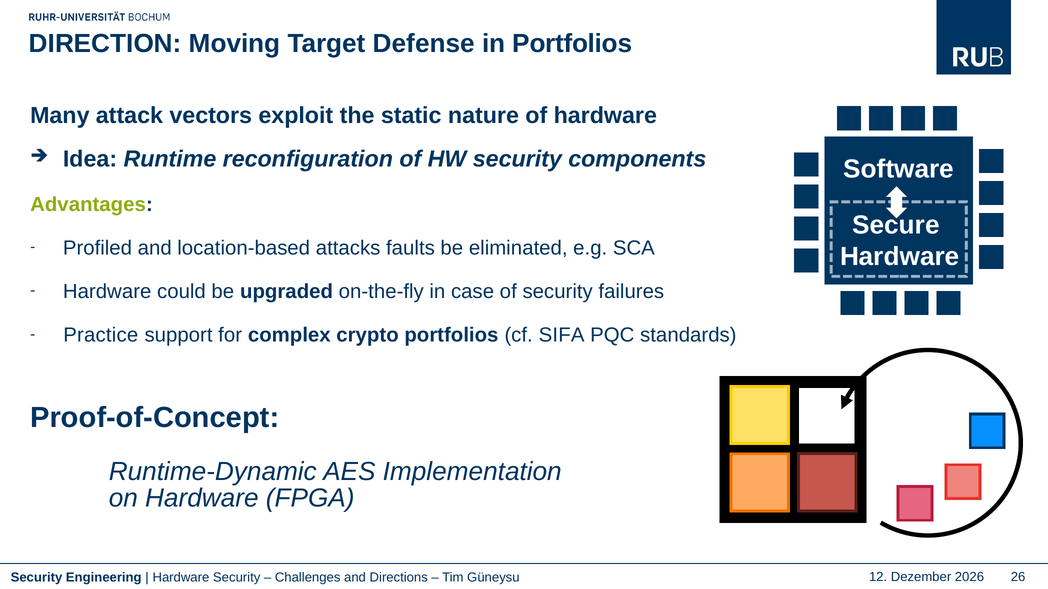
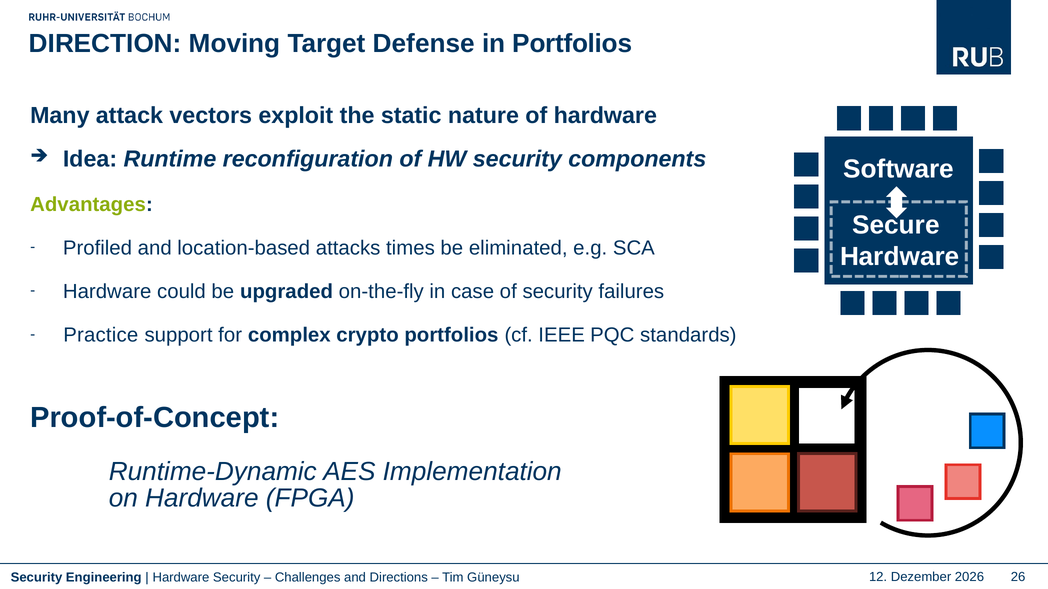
faults: faults -> times (410, 248)
SIFA: SIFA -> IEEE (562, 335)
